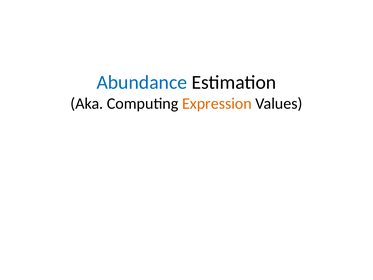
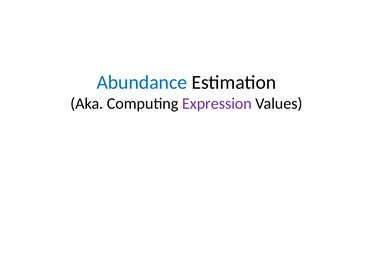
Expression colour: orange -> purple (217, 104)
